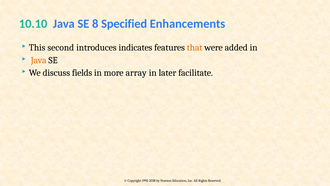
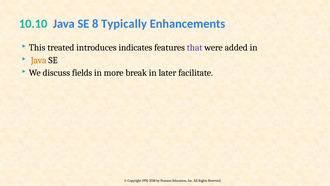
Specified: Specified -> Typically (124, 24)
second: second -> treated (61, 48)
that colour: orange -> purple (195, 48)
array: array -> break (136, 73)
